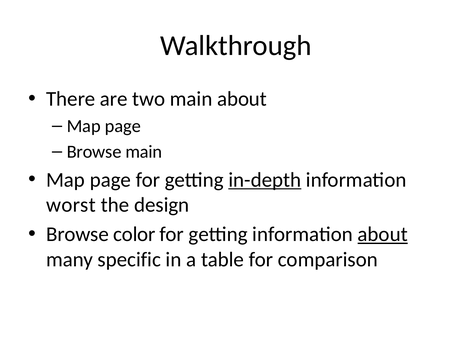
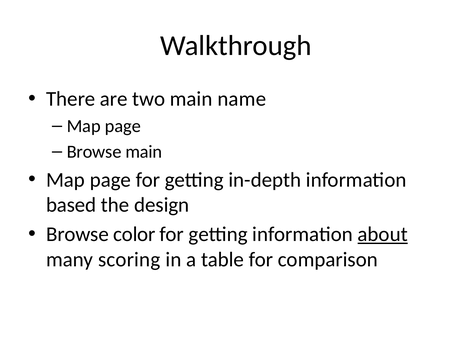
main about: about -> name (242, 99)
in-depth underline: present -> none (265, 180)
worst: worst -> based (71, 205)
specific: specific -> scoring (129, 260)
